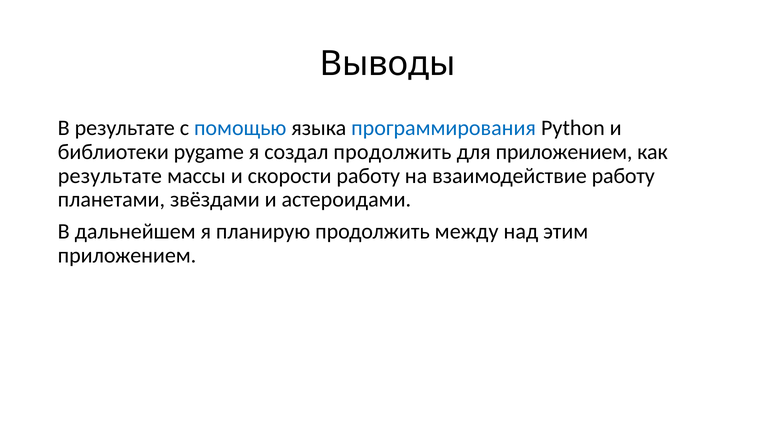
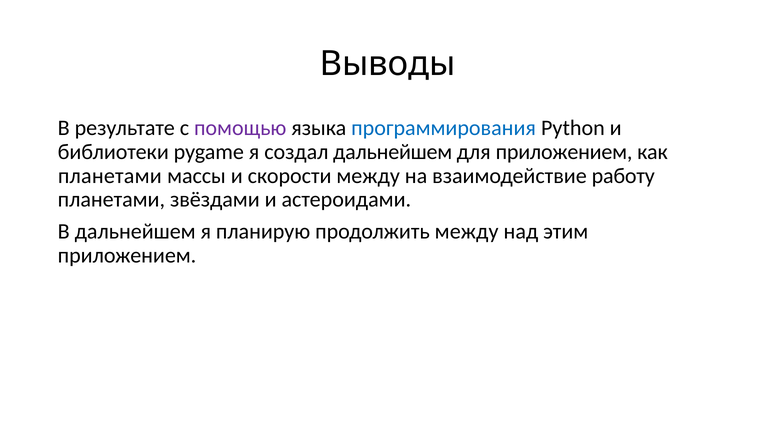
помощью colour: blue -> purple (240, 128)
создал продолжить: продолжить -> дальнейшем (393, 152)
результате: результате -> планетами (110, 176)
скорости работу: работу -> между (368, 176)
